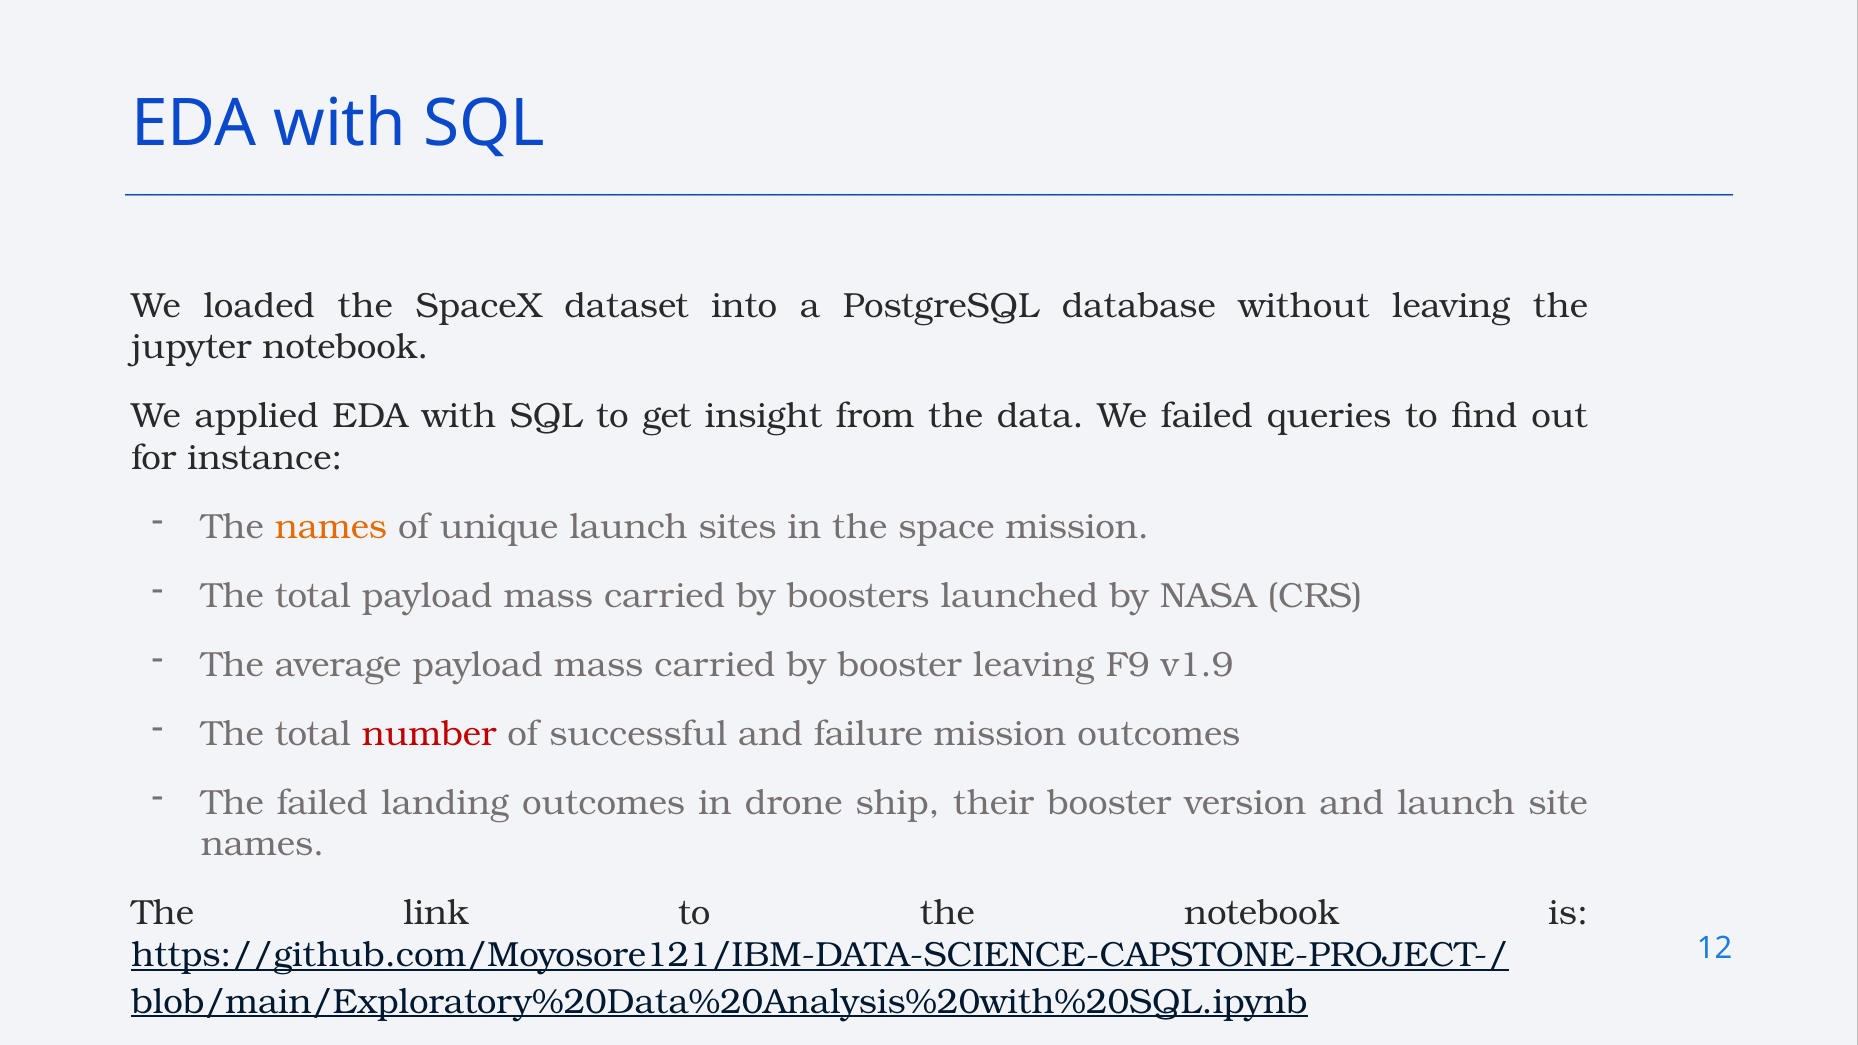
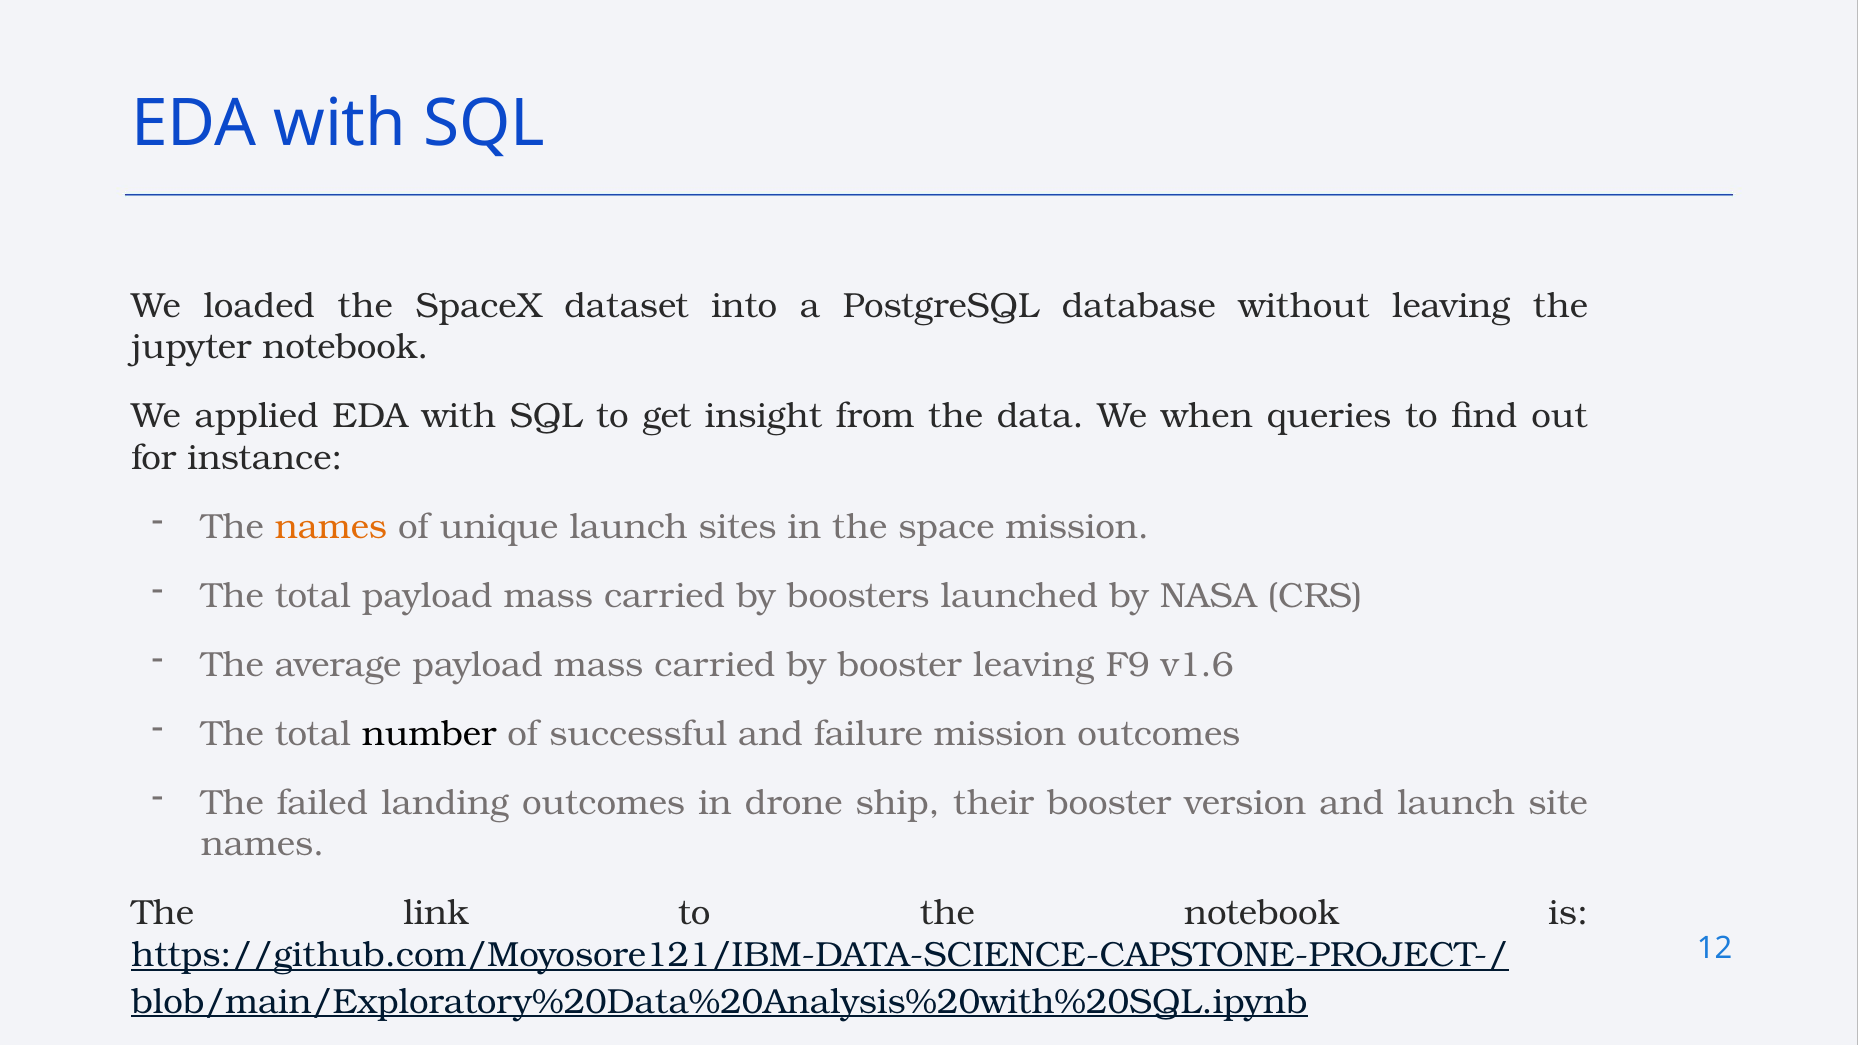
We failed: failed -> when (1207, 416)
v1.9: v1.9 -> v1.6 (1197, 665)
number colour: red -> black (429, 734)
